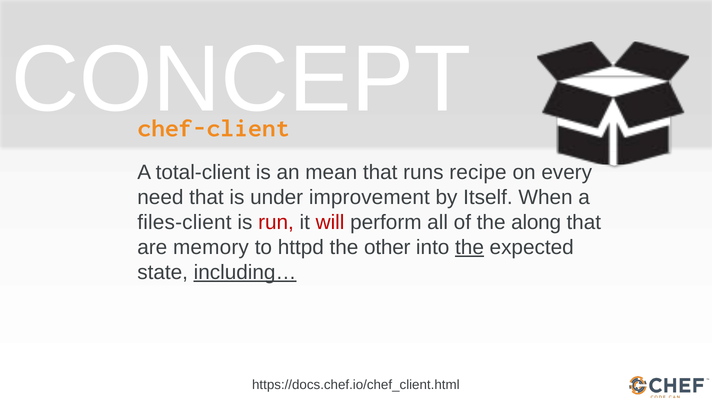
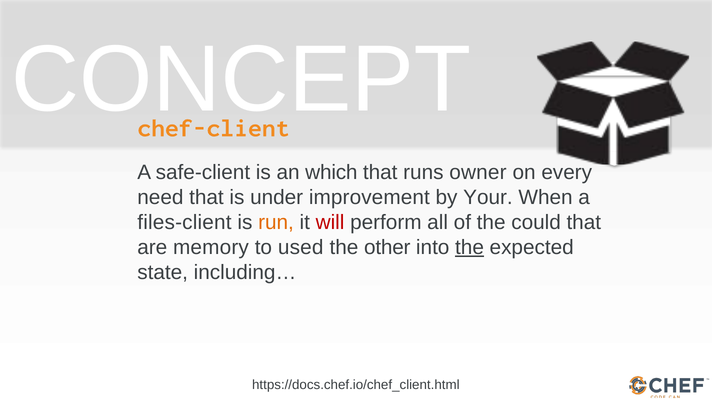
total-client: total-client -> safe-client (203, 173)
mean: mean -> which (331, 173)
recipe: recipe -> owner (478, 173)
Itself: Itself -> Your (488, 198)
run colour: red -> orange (276, 223)
along: along -> could (536, 223)
httpd: httpd -> used (301, 248)
including… underline: present -> none (245, 273)
